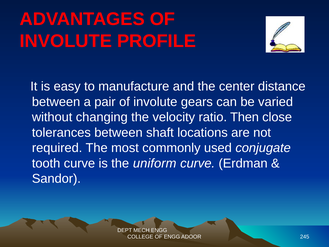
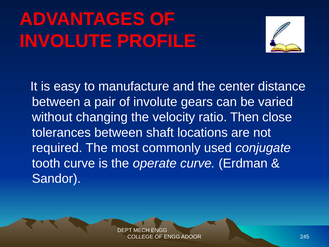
uniform: uniform -> operate (155, 163)
